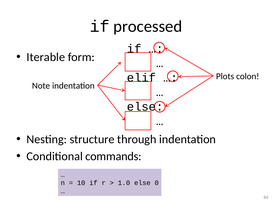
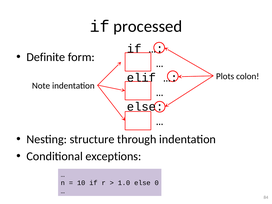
Iterable: Iterable -> Definite (46, 57)
commands: commands -> exceptions (113, 156)
